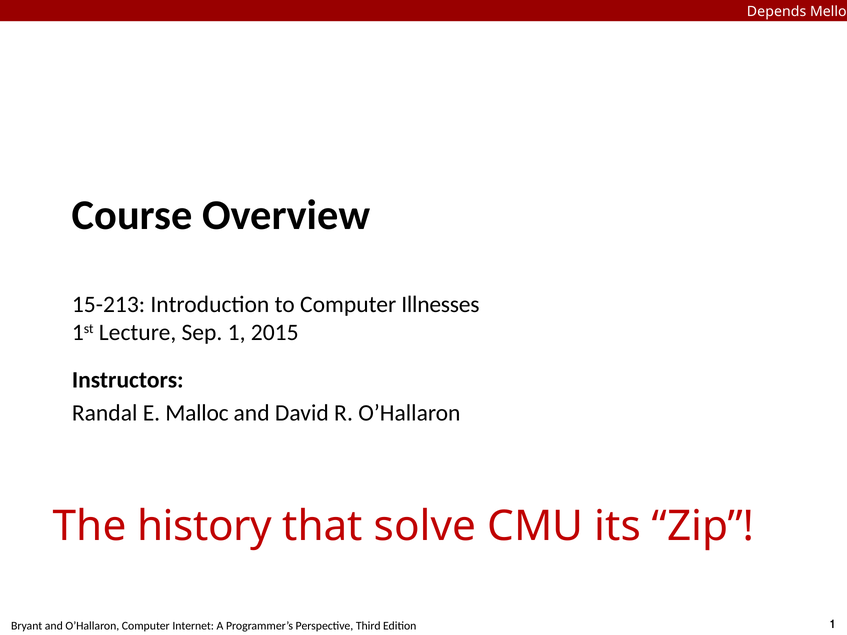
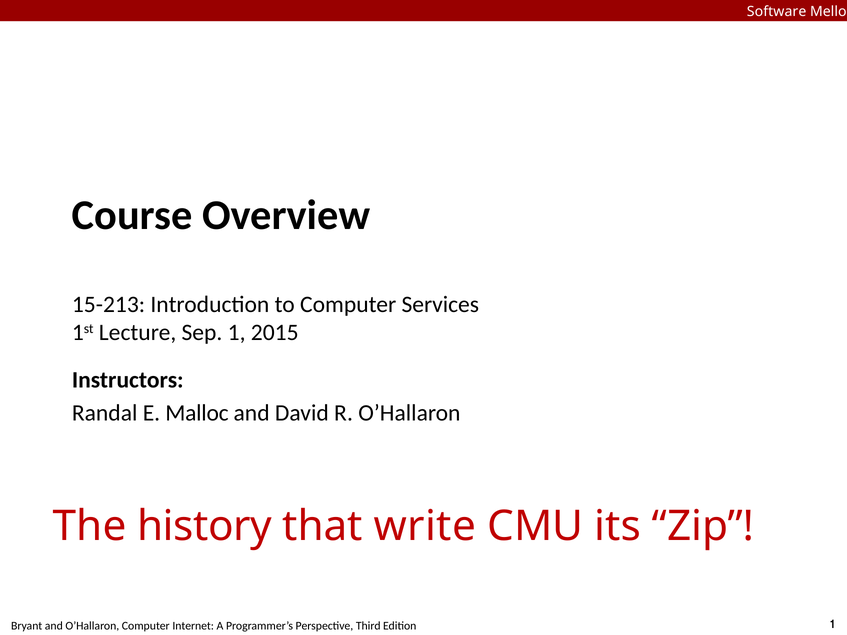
Depends: Depends -> Software (777, 11)
Illnesses: Illnesses -> Services (440, 304)
solve: solve -> write (425, 526)
